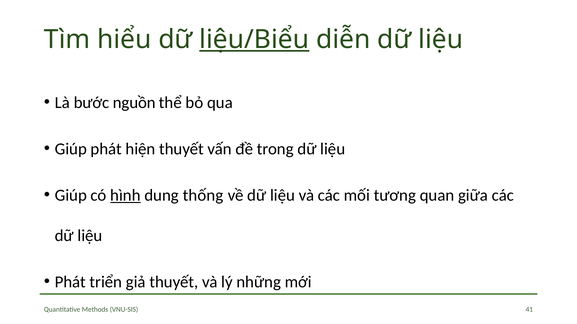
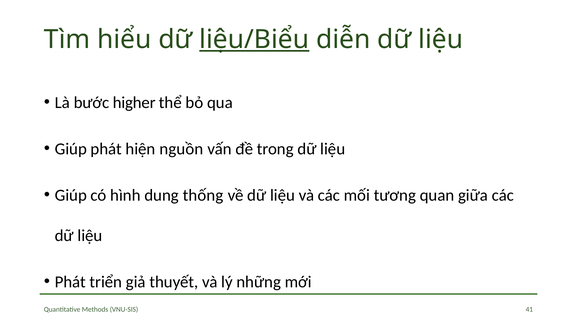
nguồn: nguồn -> higher (134, 103)
hiện thuyết: thuyết -> nguồn (181, 149)
hình underline: present -> none (125, 196)
